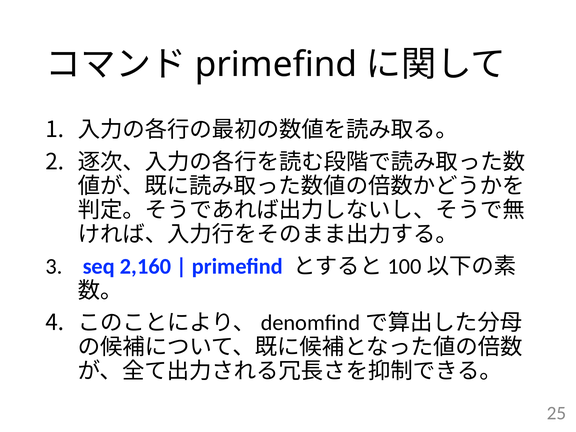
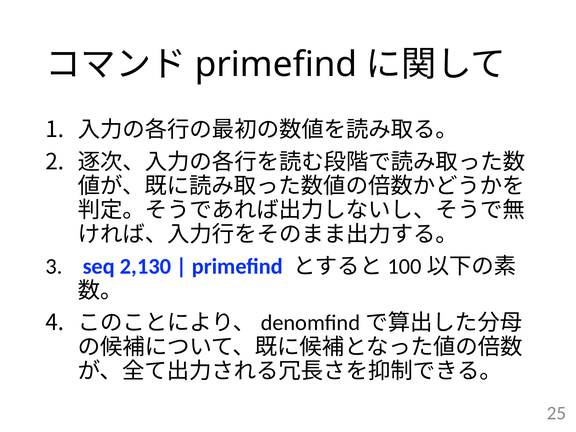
2,160: 2,160 -> 2,130 (145, 267)
